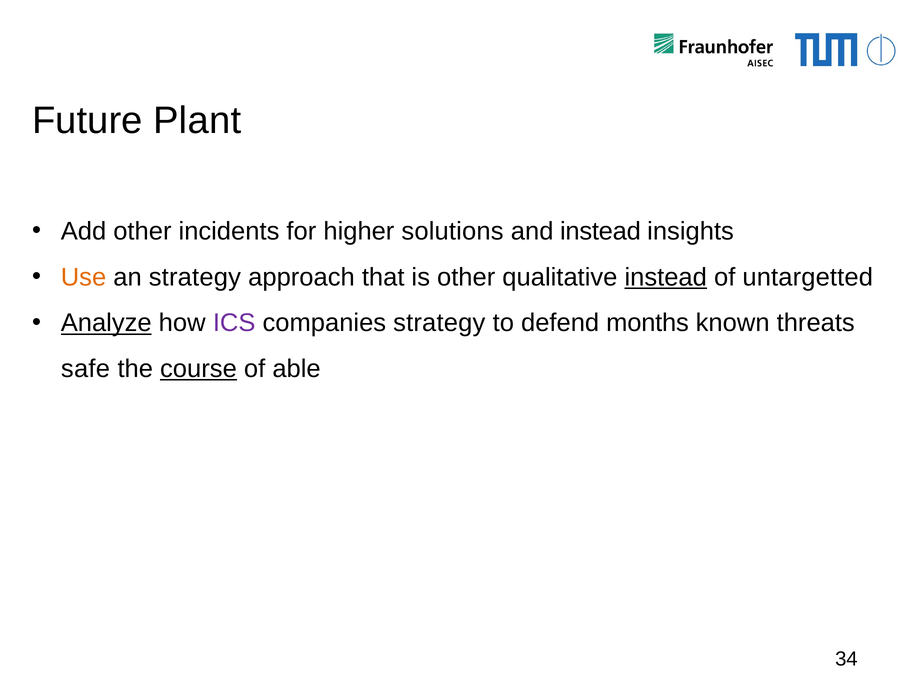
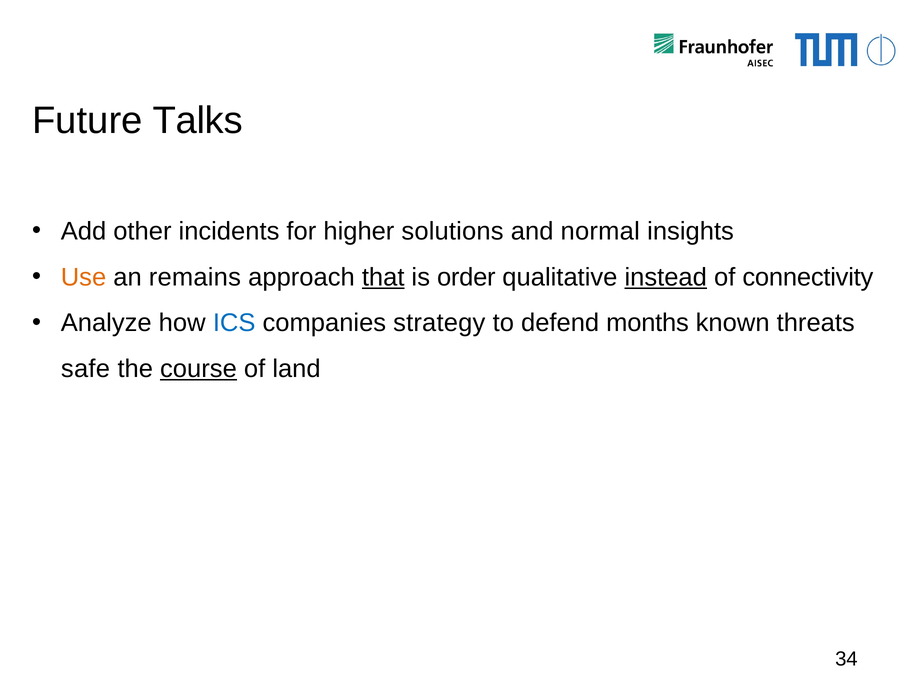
Plant: Plant -> Talks (198, 120)
and instead: instead -> normal (600, 231)
an strategy: strategy -> remains (195, 277)
that underline: none -> present (383, 277)
is other: other -> order (466, 277)
untargetted: untargetted -> connectivity (808, 277)
Analyze underline: present -> none (106, 323)
ICS colour: purple -> blue (234, 323)
able: able -> land (297, 369)
